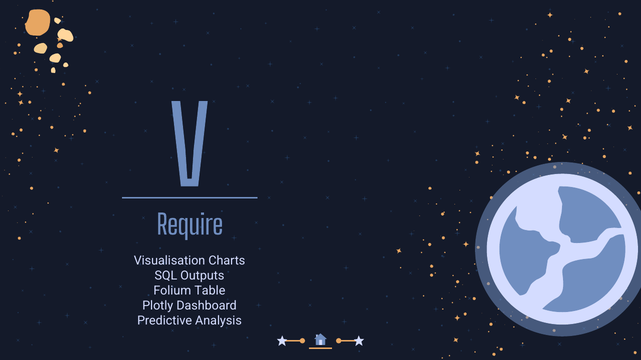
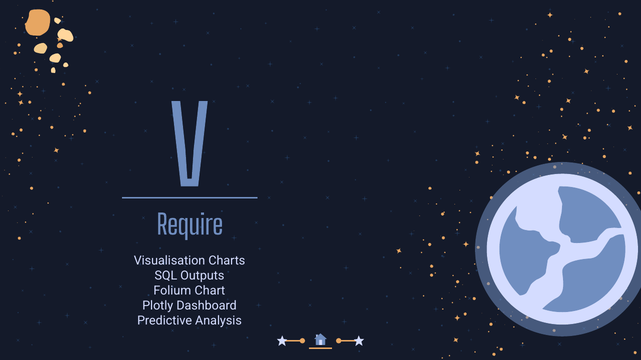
Table: Table -> Chart (210, 291)
